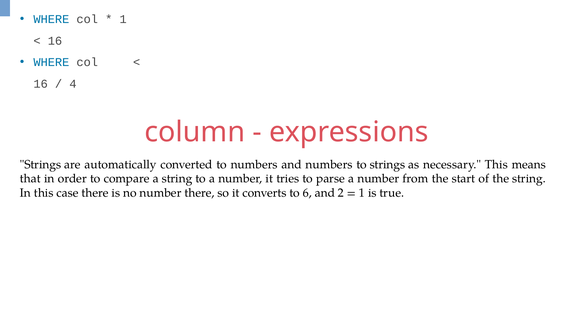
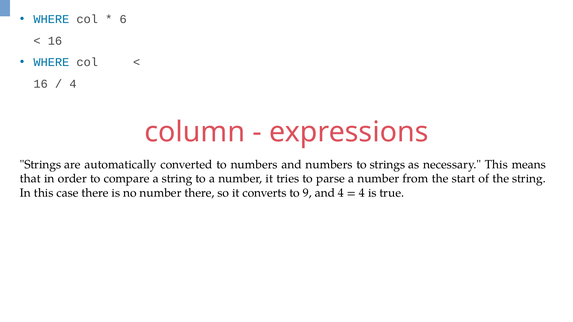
1: 1 -> 6 (123, 19)
6: 6 -> 9 (307, 193)
and 2: 2 -> 4 (341, 193)
1: 1 -> 4 (362, 193)
